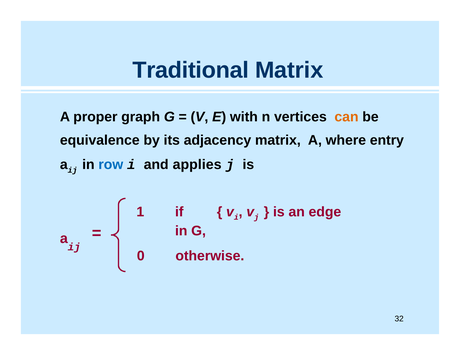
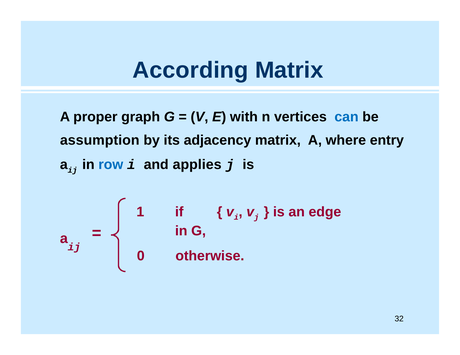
Traditional: Traditional -> According (190, 70)
can colour: orange -> blue (346, 117)
equivalence: equivalence -> assumption (100, 140)
